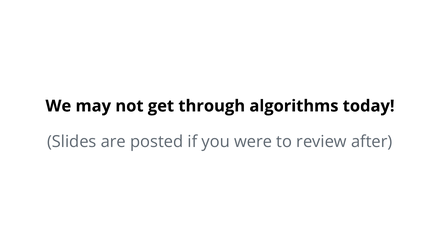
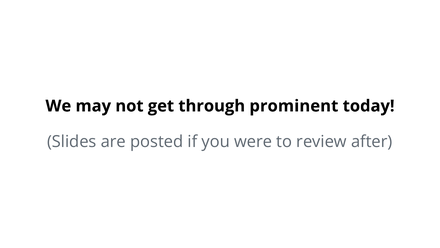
algorithms: algorithms -> prominent (294, 106)
